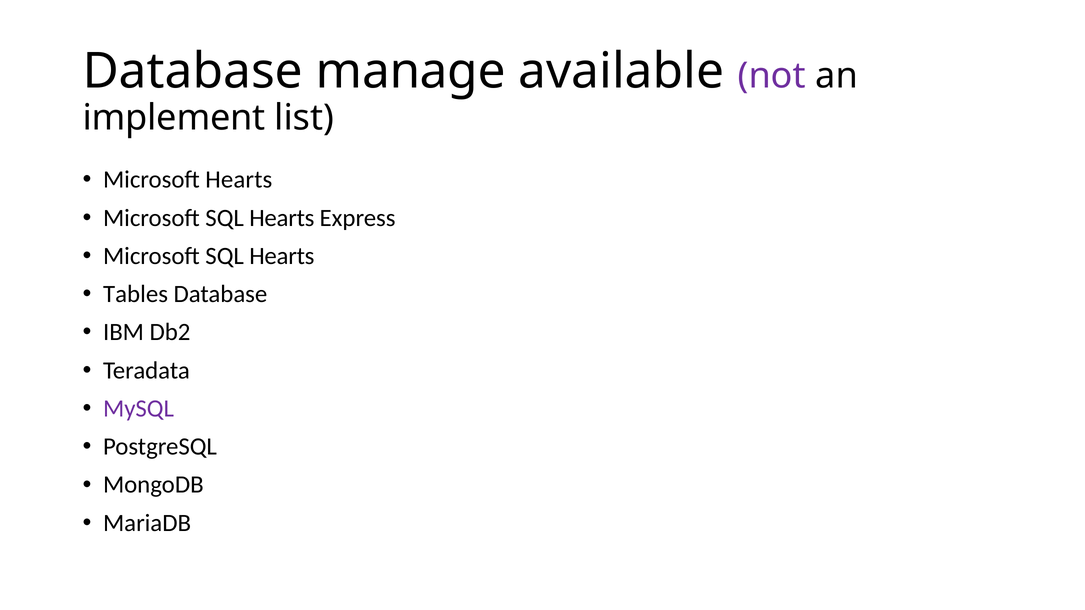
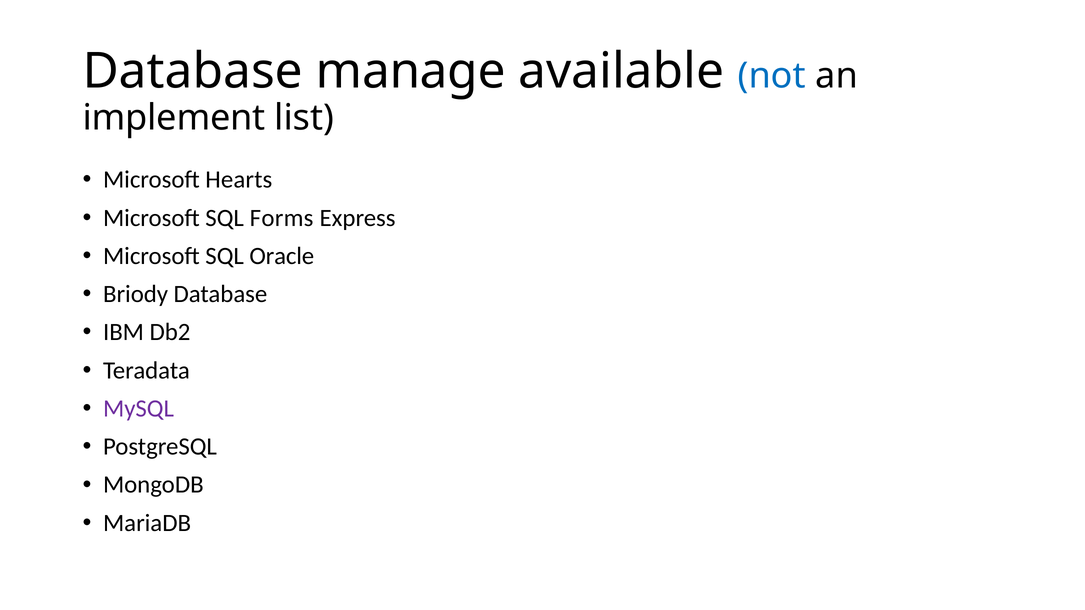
not colour: purple -> blue (772, 76)
Hearts: Hearts -> Forms (282, 218)
Hearts: Hearts -> Oracle (282, 256)
Tables: Tables -> Briody (136, 294)
